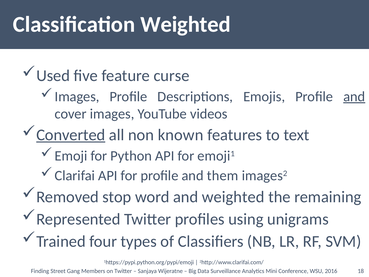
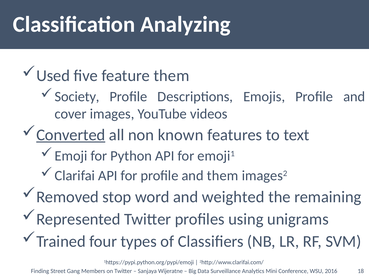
Classification Weighted: Weighted -> Analyzing (185, 24)
feature curse: curse -> them (171, 76)
Images: Images -> Society (77, 97)
and underline: present -> none (354, 97)
